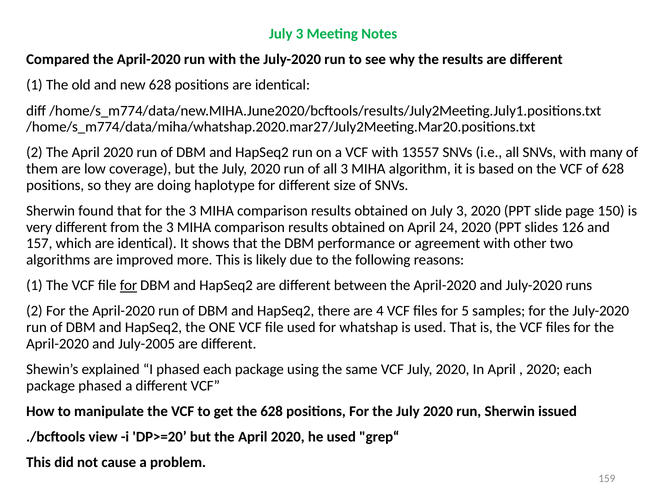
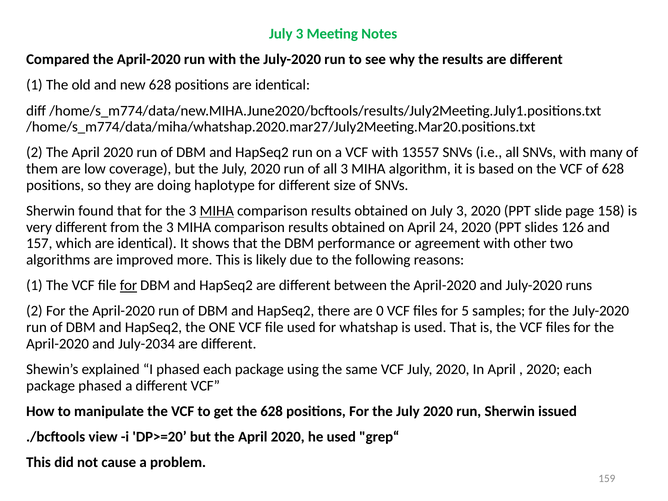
MIHA underline: none -> present (217, 211)
150: 150 -> 158 (611, 211)
4: 4 -> 0 (380, 311)
July-2005: July-2005 -> July-2034 (147, 344)
